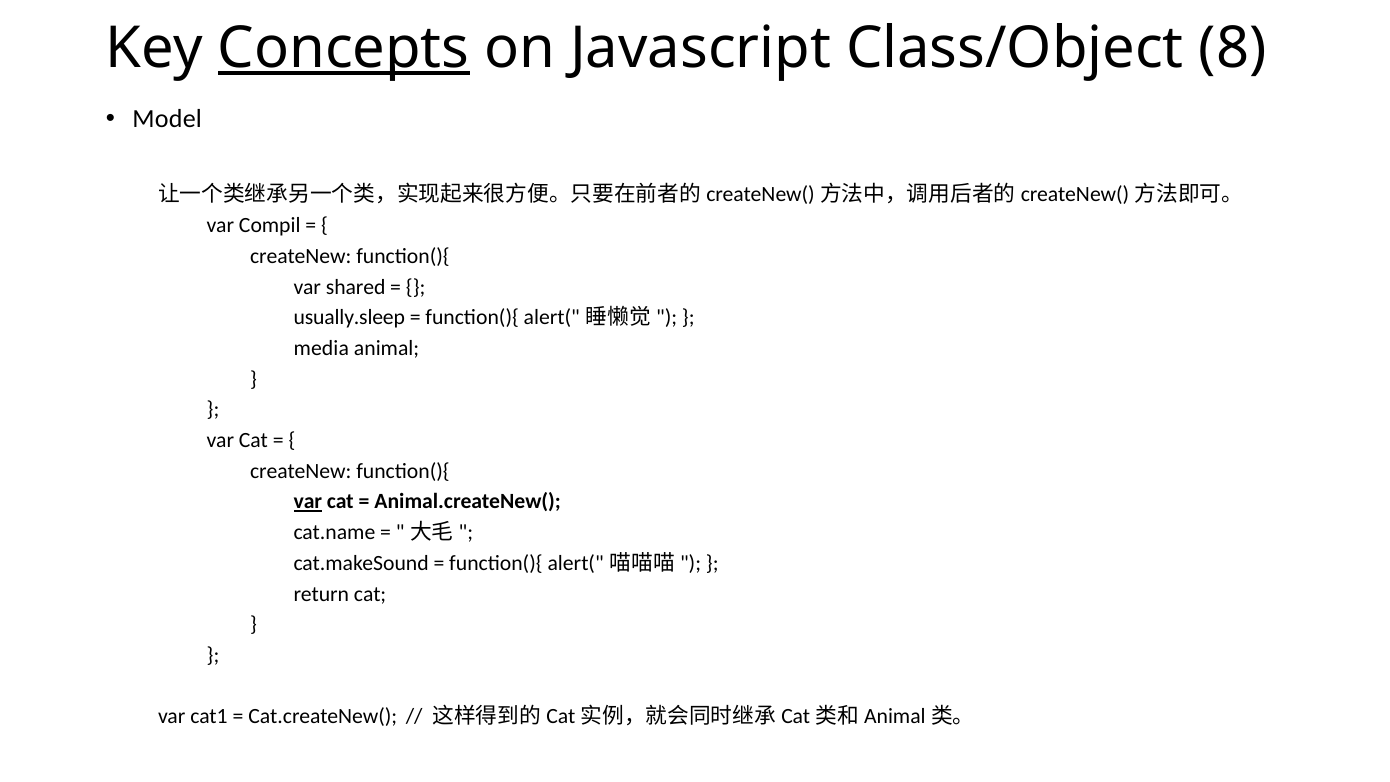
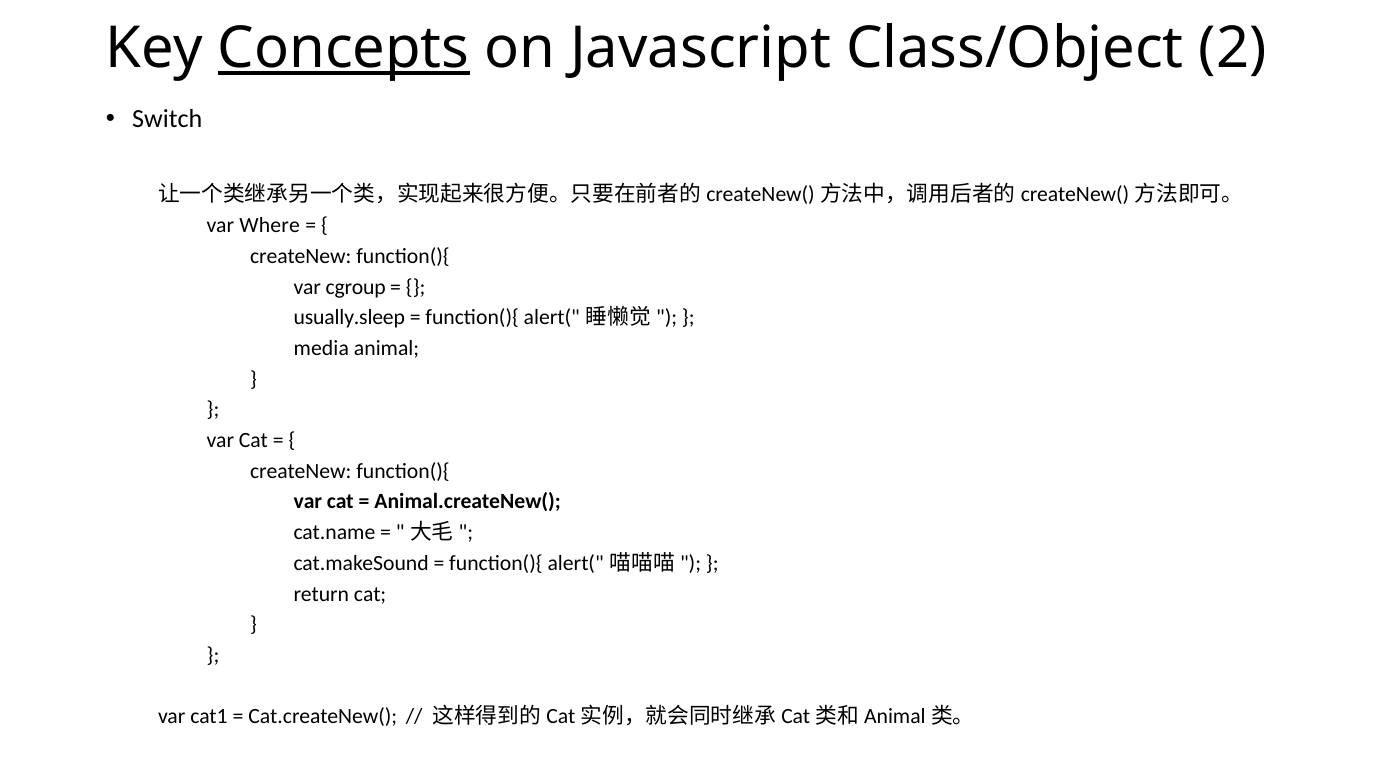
8: 8 -> 2 (1233, 48)
Model: Model -> Switch (167, 119)
Compil: Compil -> Where (270, 225)
shared: shared -> cgroup (356, 287)
var underline: present -> none (308, 502)
